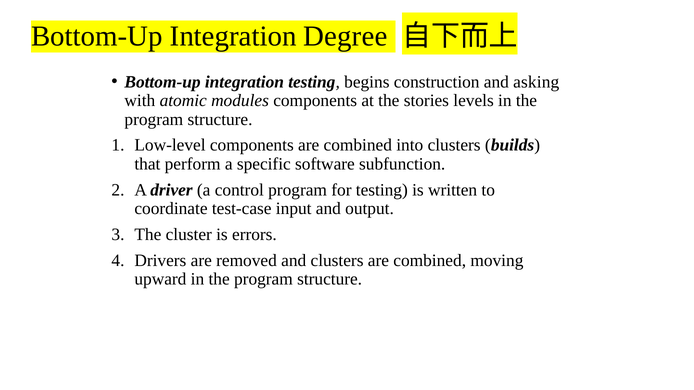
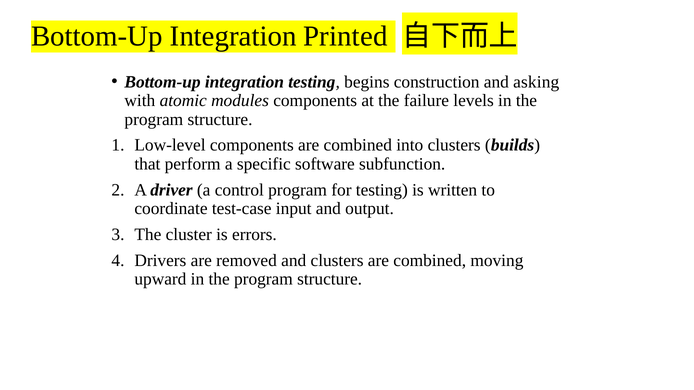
Degree: Degree -> Printed (345, 36)
stories: stories -> failure (426, 101)
